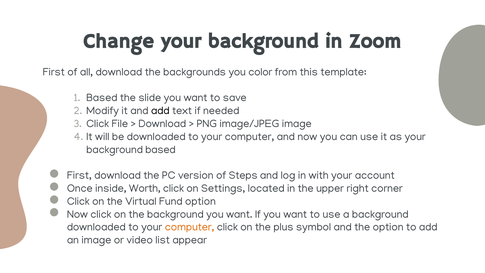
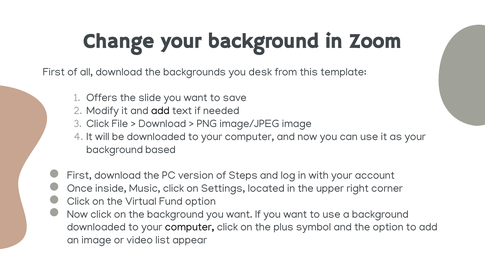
color: color -> desk (260, 72)
Based: Based -> Offers (102, 98)
Worth: Worth -> Music (145, 188)
computer colour: orange -> black (190, 227)
